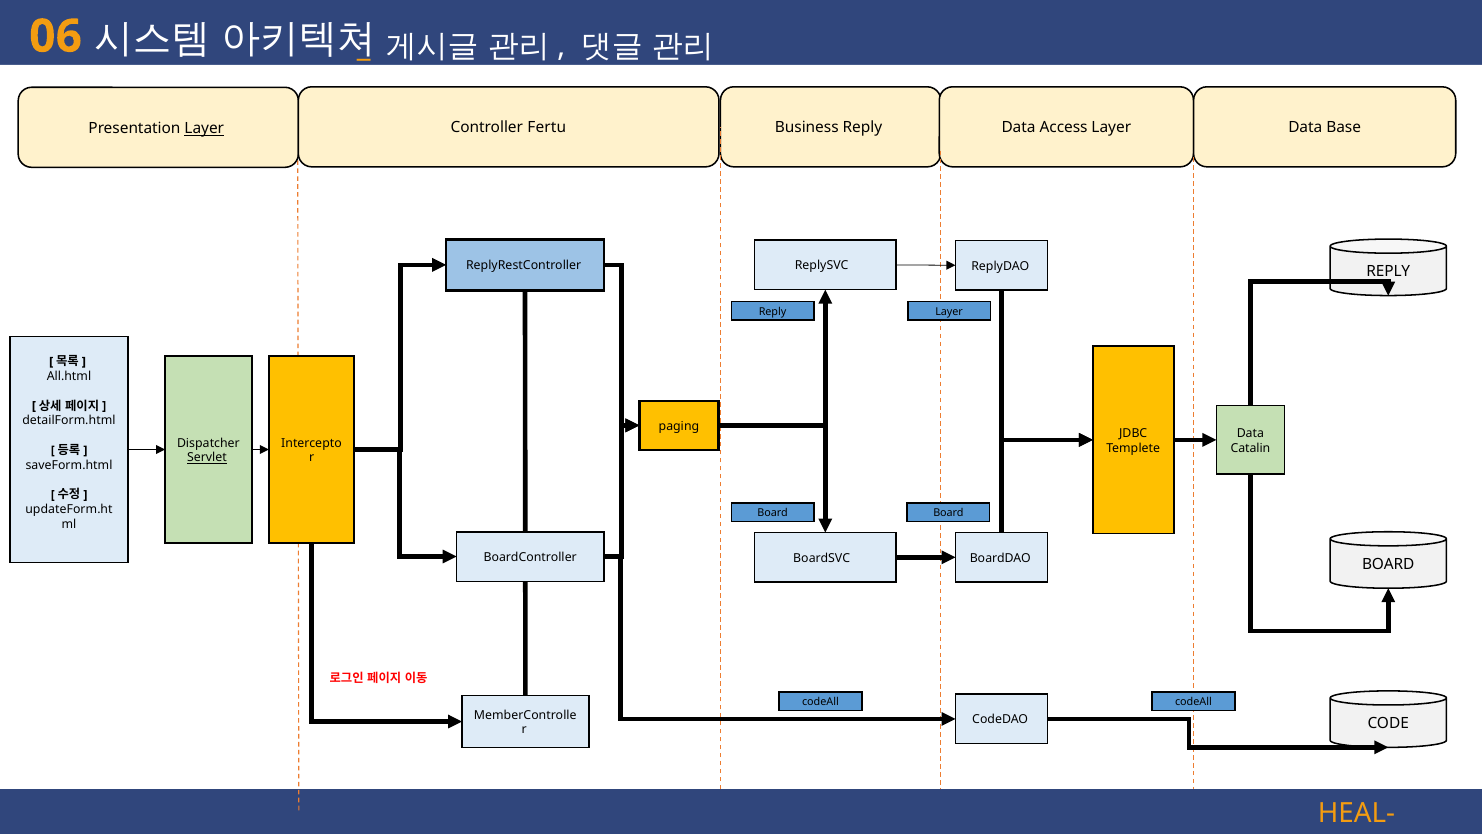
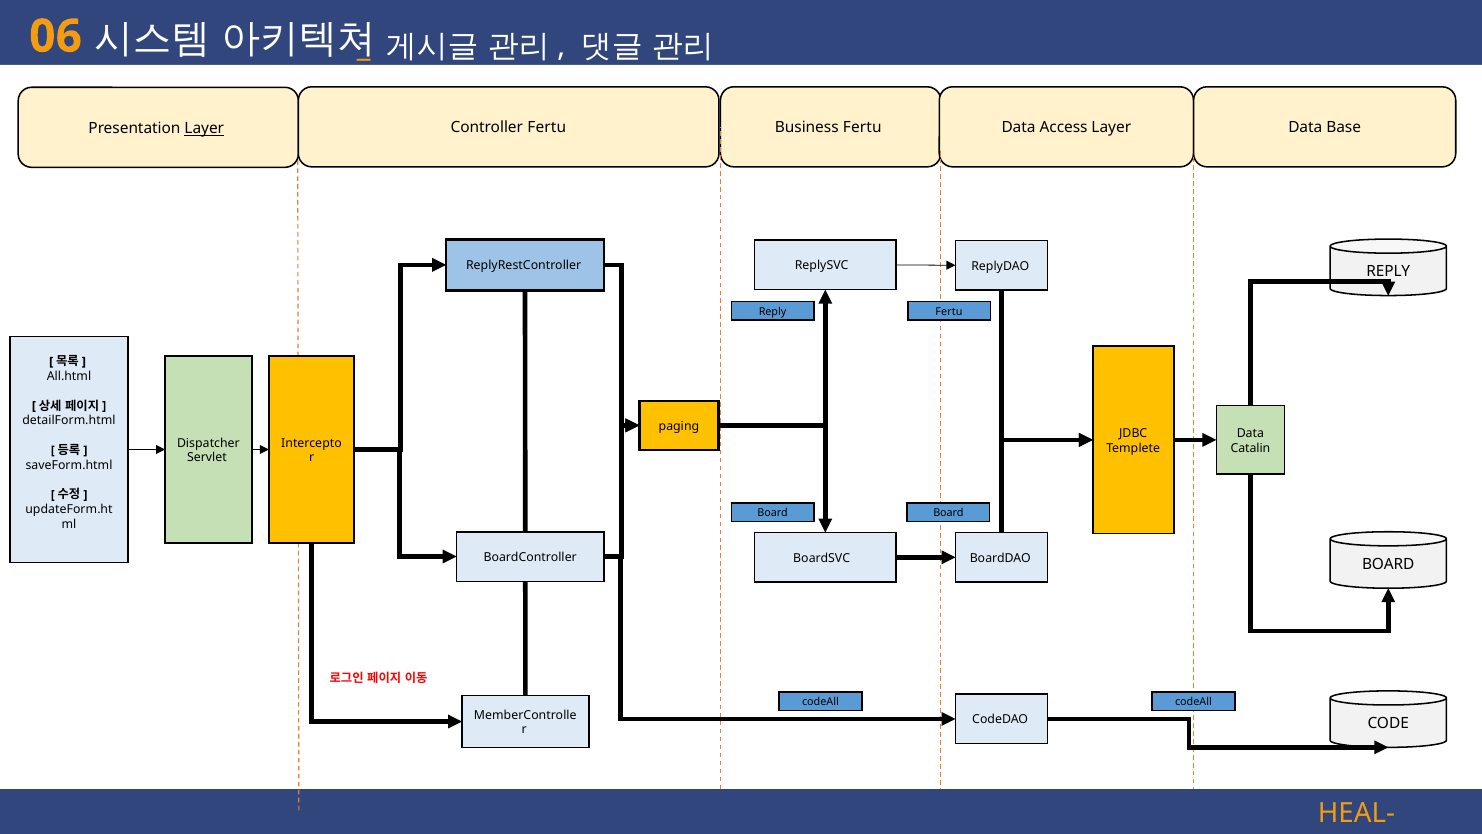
Business Reply: Reply -> Fertu (862, 128)
Reply Layer: Layer -> Fertu (949, 312)
Servlet underline: present -> none (207, 458)
